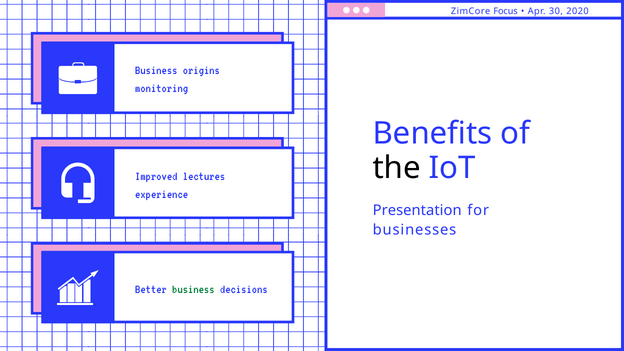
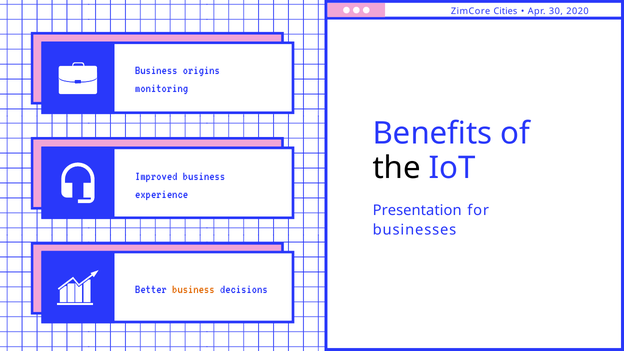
Focus: Focus -> Cities (505, 11)
Improved lectures: lectures -> business (204, 176)
business colour: green -> orange (193, 289)
